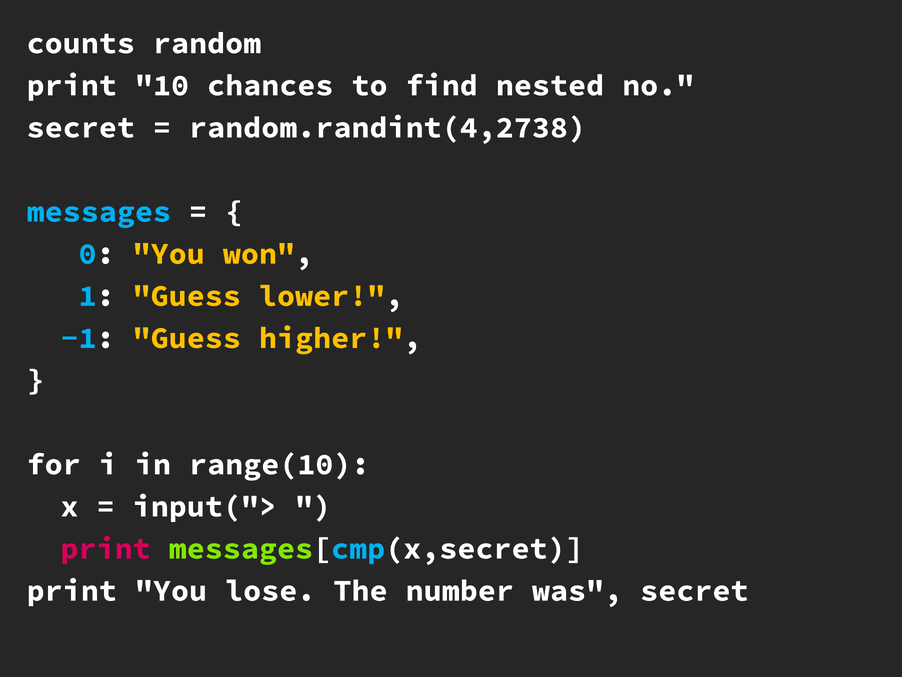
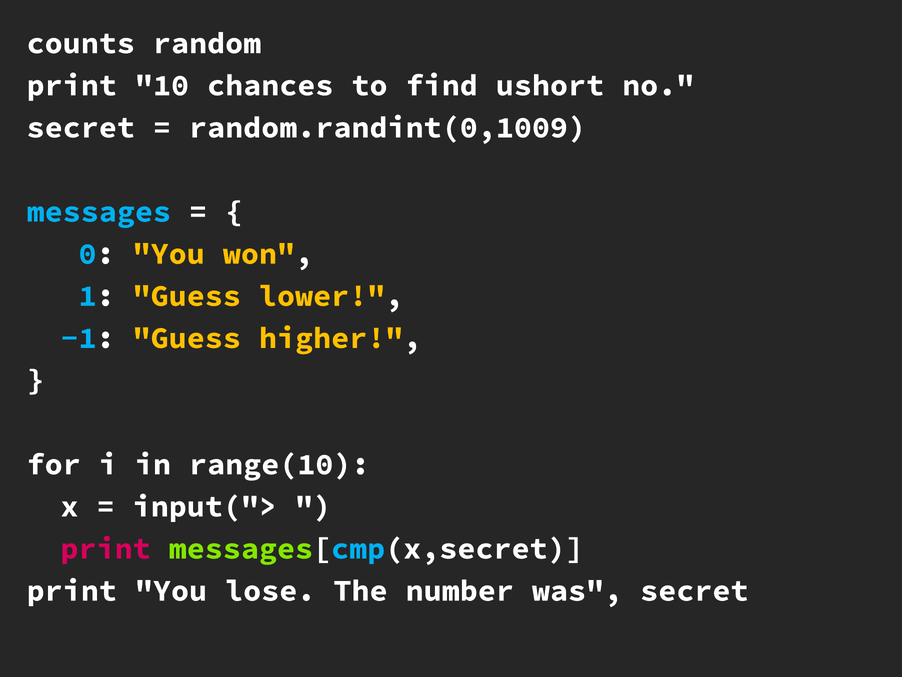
nested: nested -> ushort (550, 85)
random.randint(4,2738: random.randint(4,2738 -> random.randint(0,1009 (388, 127)
